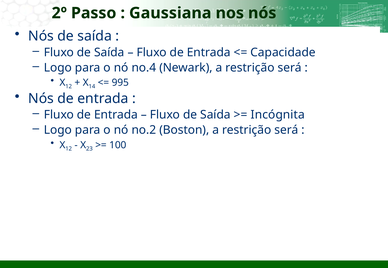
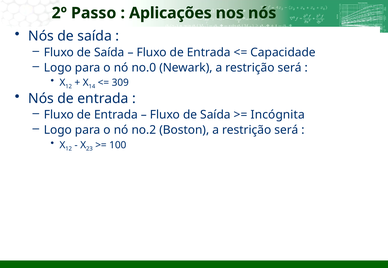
Gaussiana: Gaussiana -> Aplicações (170, 13)
no.4: no.4 -> no.0 (144, 68)
995: 995 -> 309 (120, 83)
